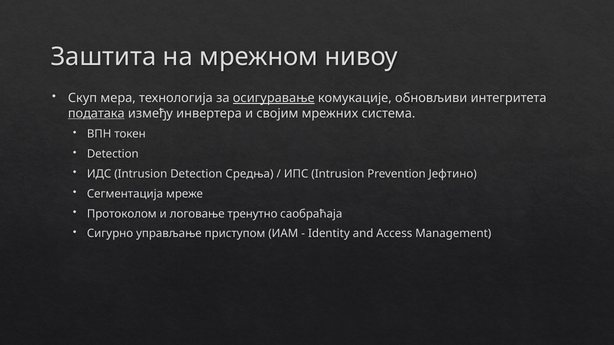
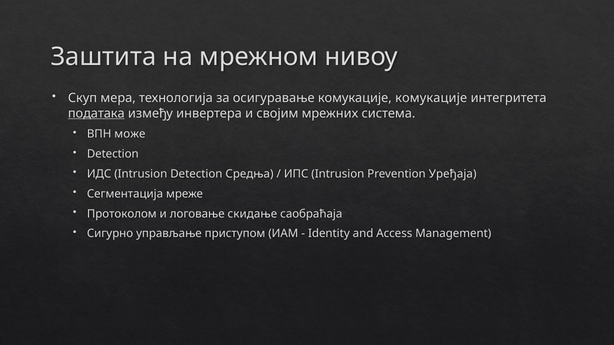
осигуравање underline: present -> none (274, 98)
комукације обновљиви: обновљиви -> комукације (431, 98)
токен: токен -> може (130, 134)
Јефтино: Јефтино -> Уређаја (453, 174)
тренутно: тренутно -> скидање (252, 214)
